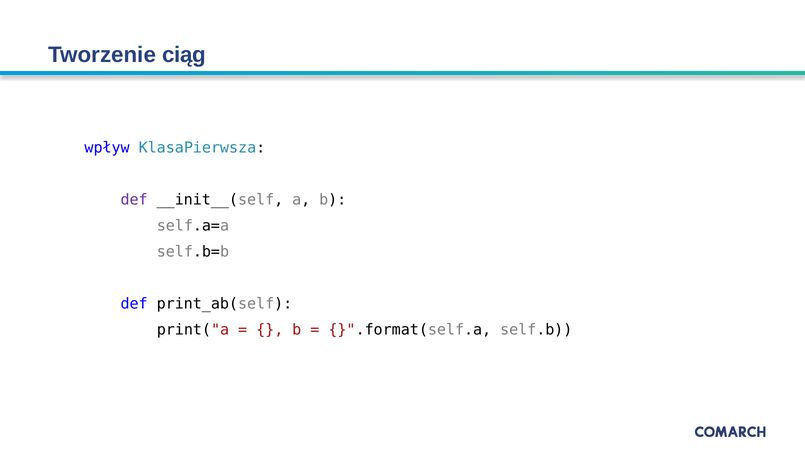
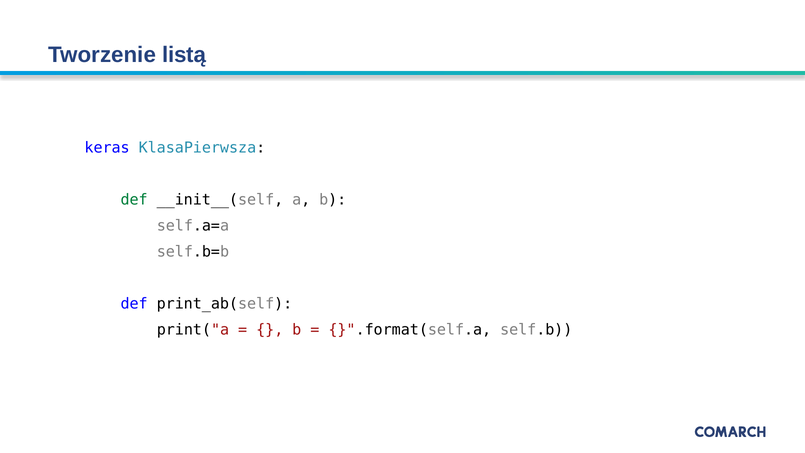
ciąg: ciąg -> listą (184, 55)
wpływ: wpływ -> keras (107, 148)
def colour: purple -> green (134, 200)
